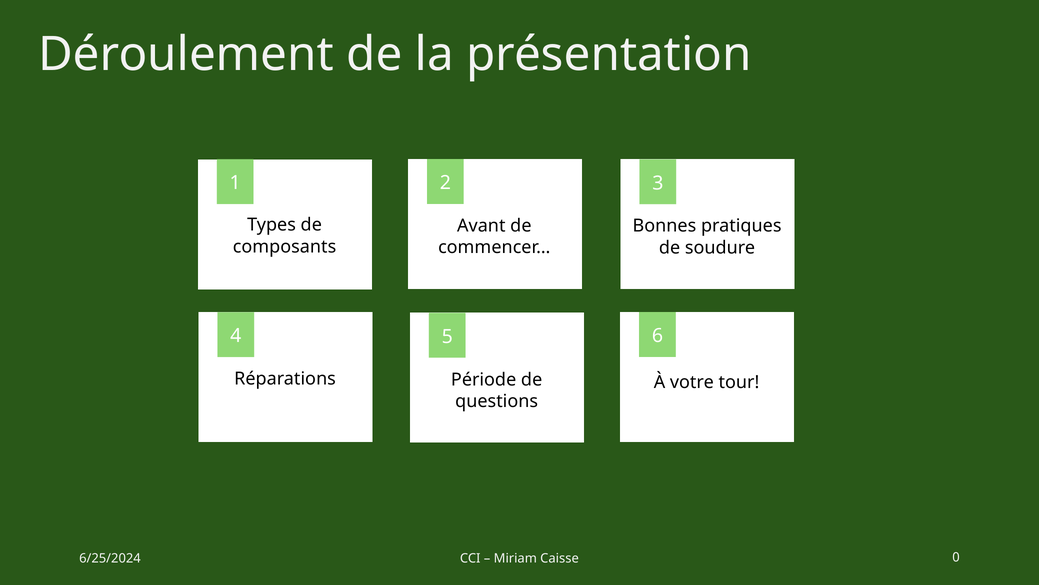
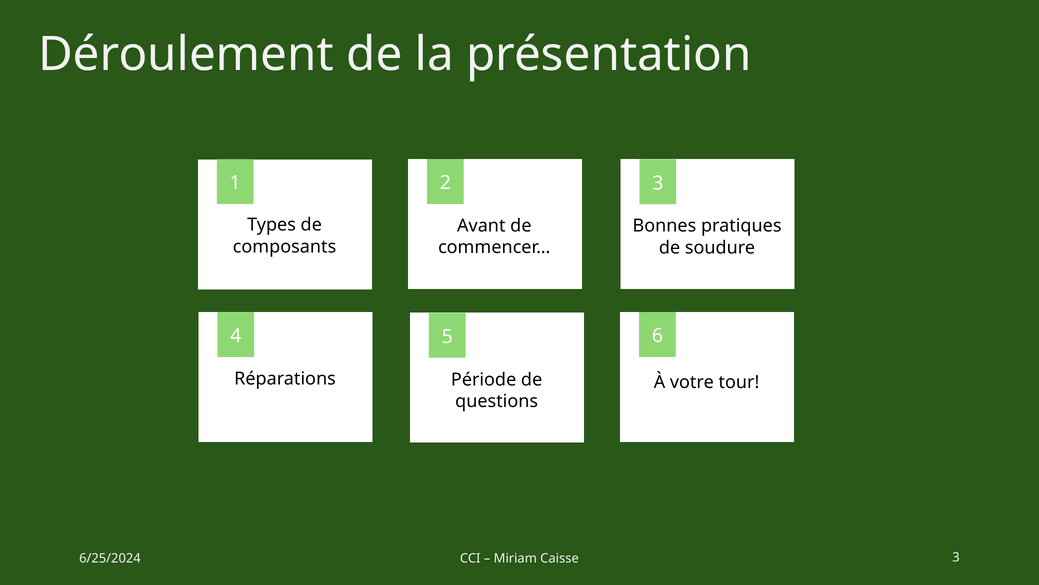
Caisse 0: 0 -> 3 (956, 557)
